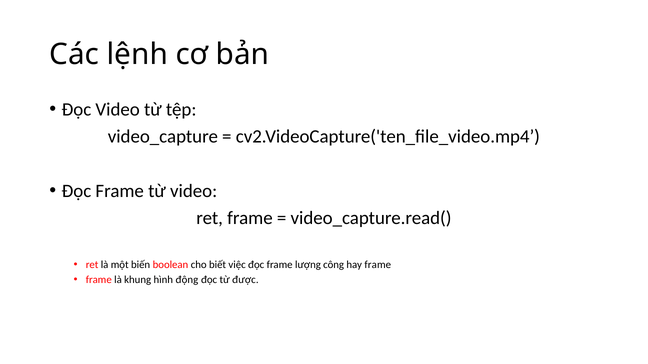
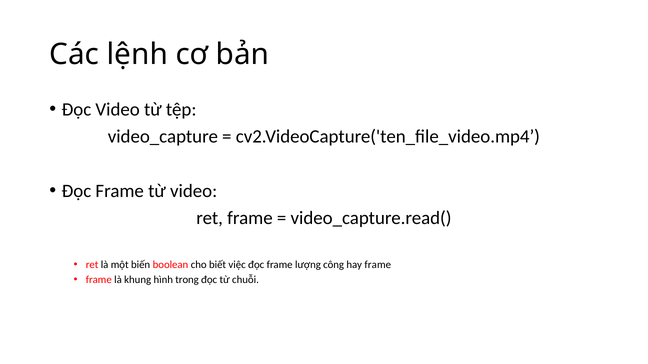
động: động -> trong (187, 280)
được: được -> chuỗi (245, 280)
